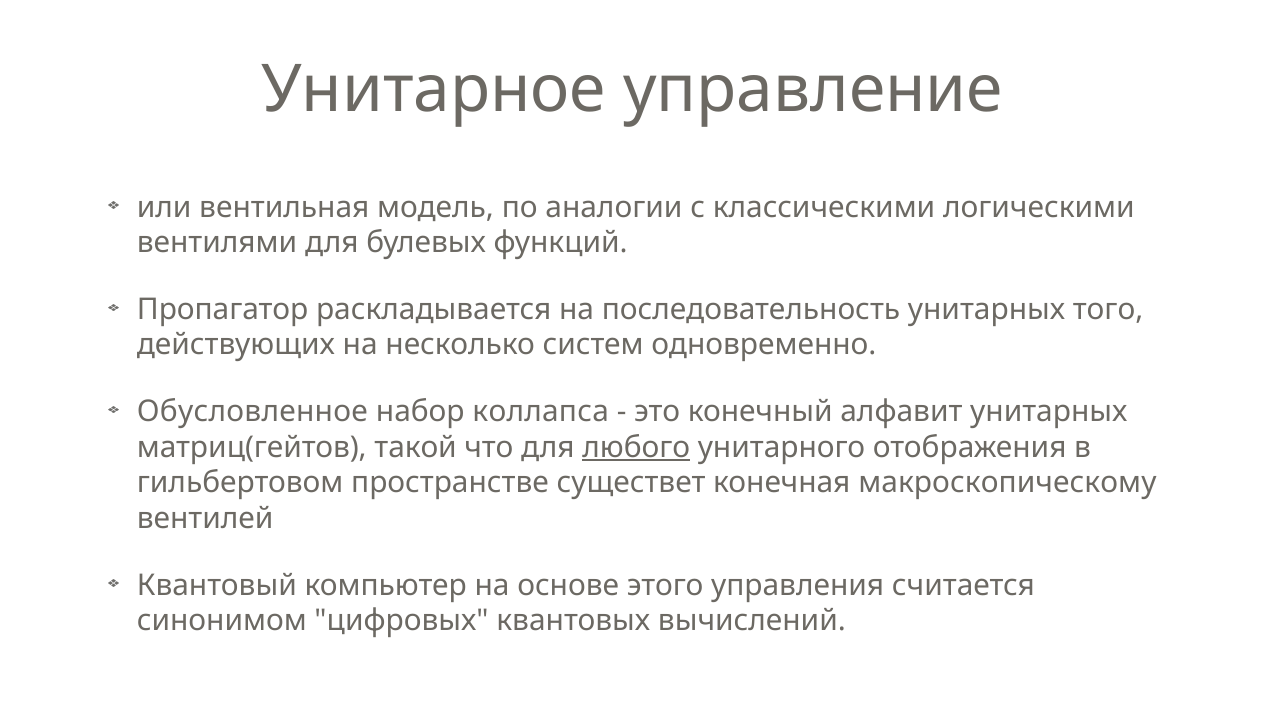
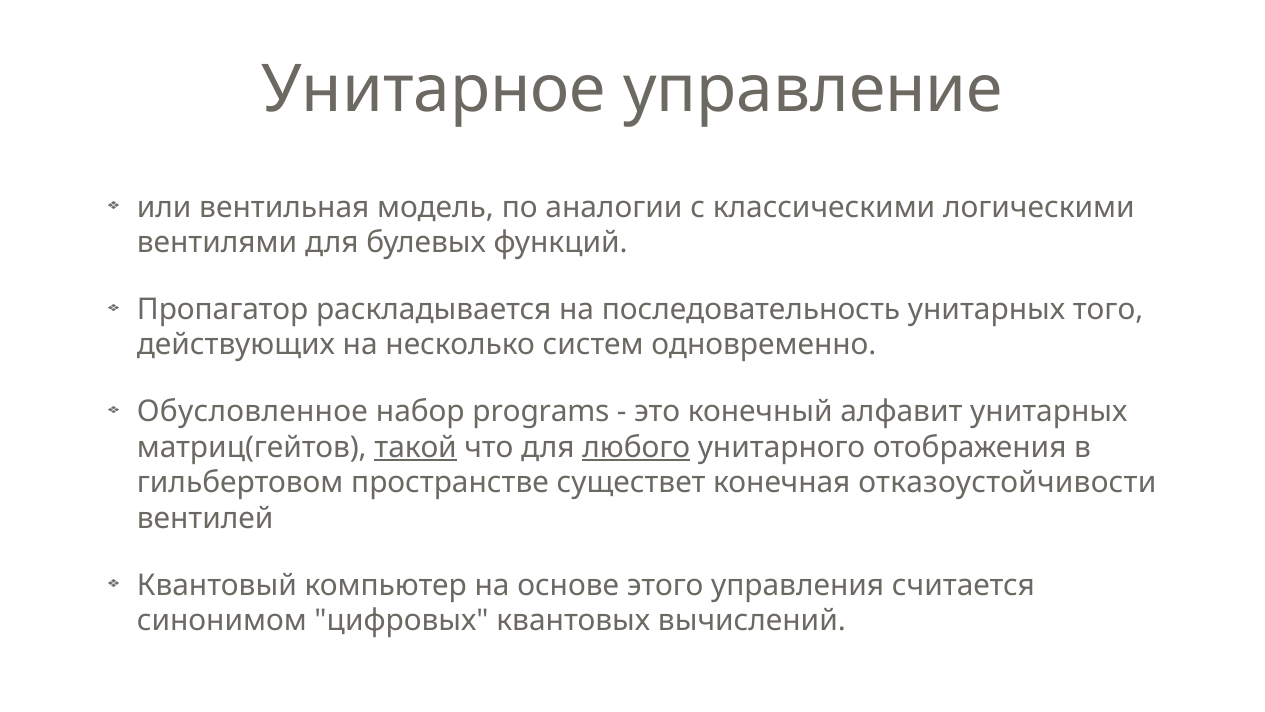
коллапса: коллапса -> programs (541, 411)
такой underline: none -> present (416, 447)
макроскопическому: макроскопическому -> отказоустойчивости (1007, 483)
